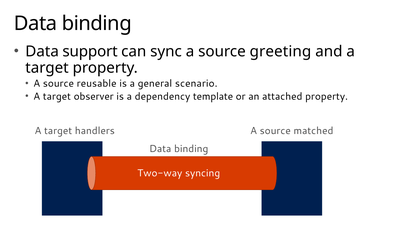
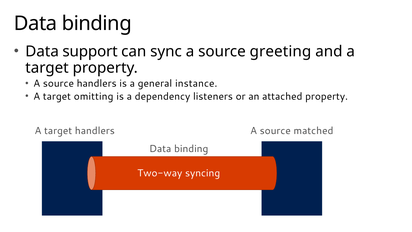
source reusable: reusable -> handlers (97, 83)
scenario: scenario -> instance (196, 83)
observer: observer -> omitting (94, 96)
template: template -> listeners (213, 96)
